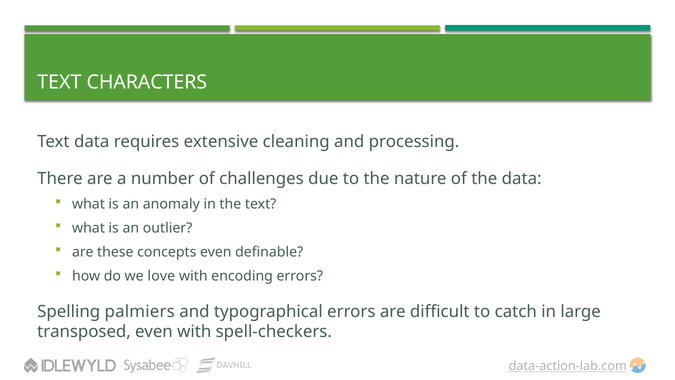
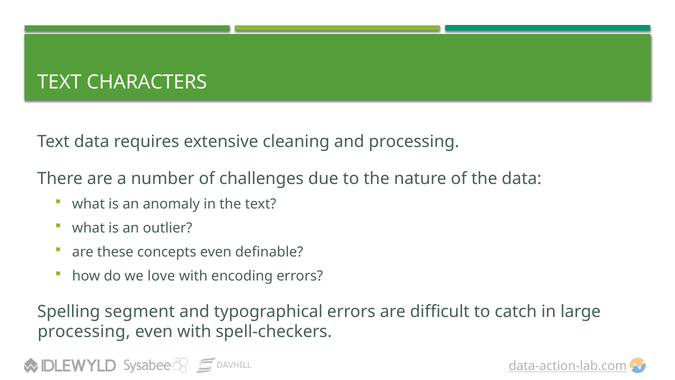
palmiers: palmiers -> segment (140, 311)
transposed: transposed -> processing (84, 332)
